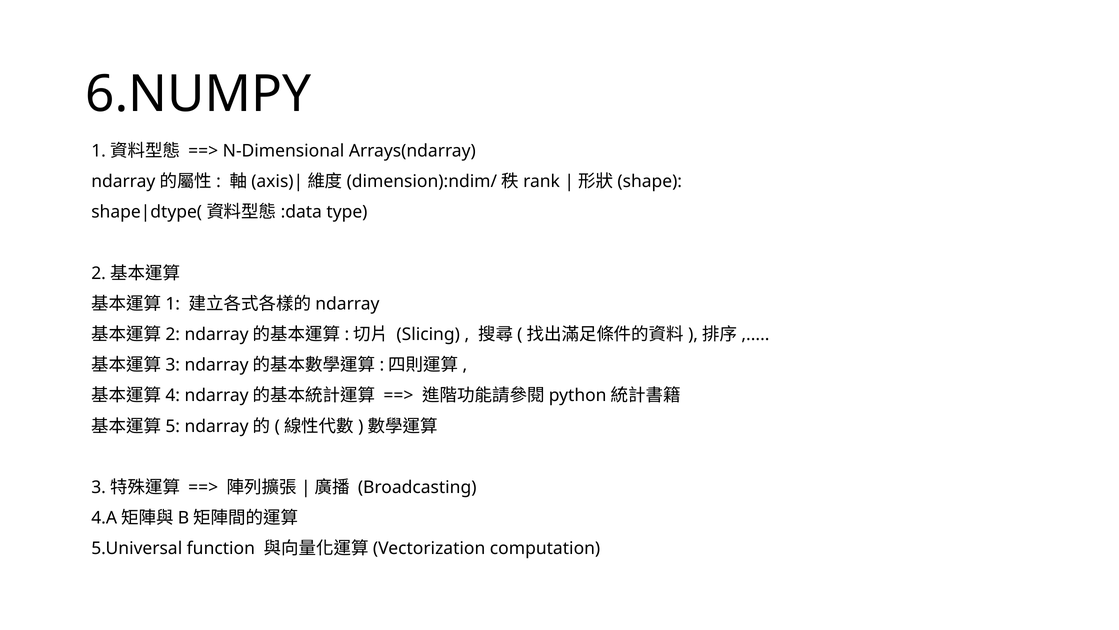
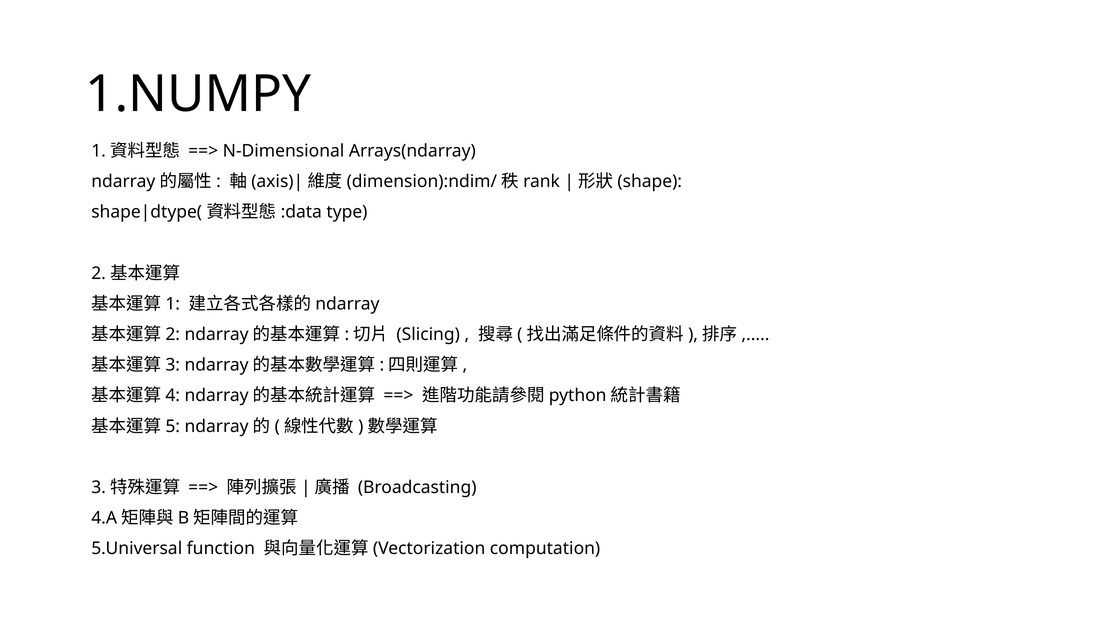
6.NUMPY: 6.NUMPY -> 1.NUMPY (198, 94)
